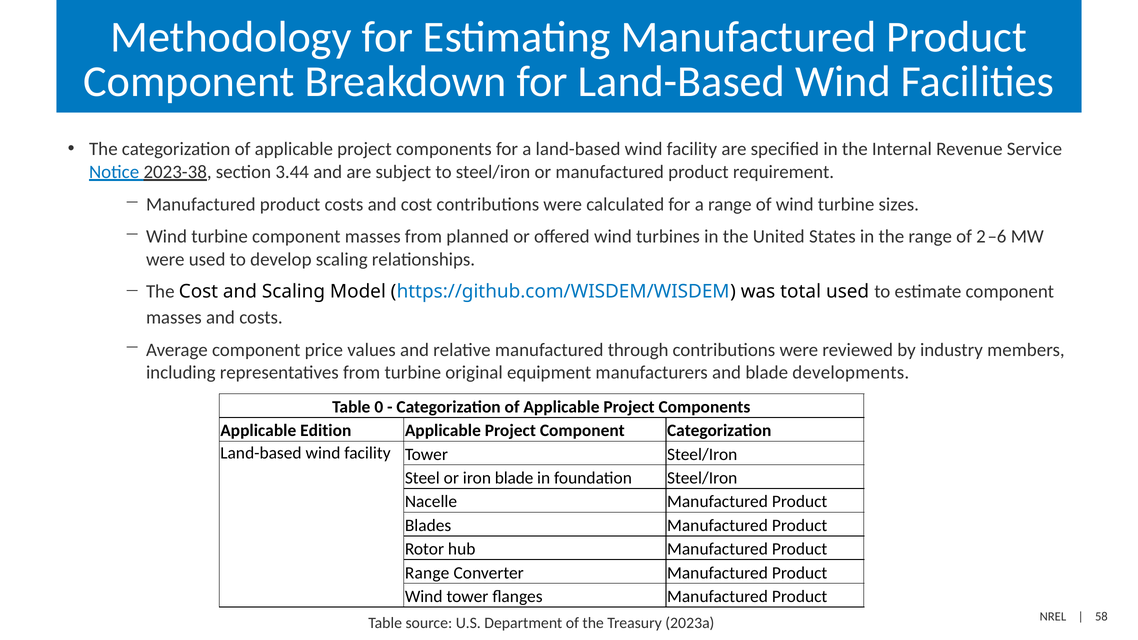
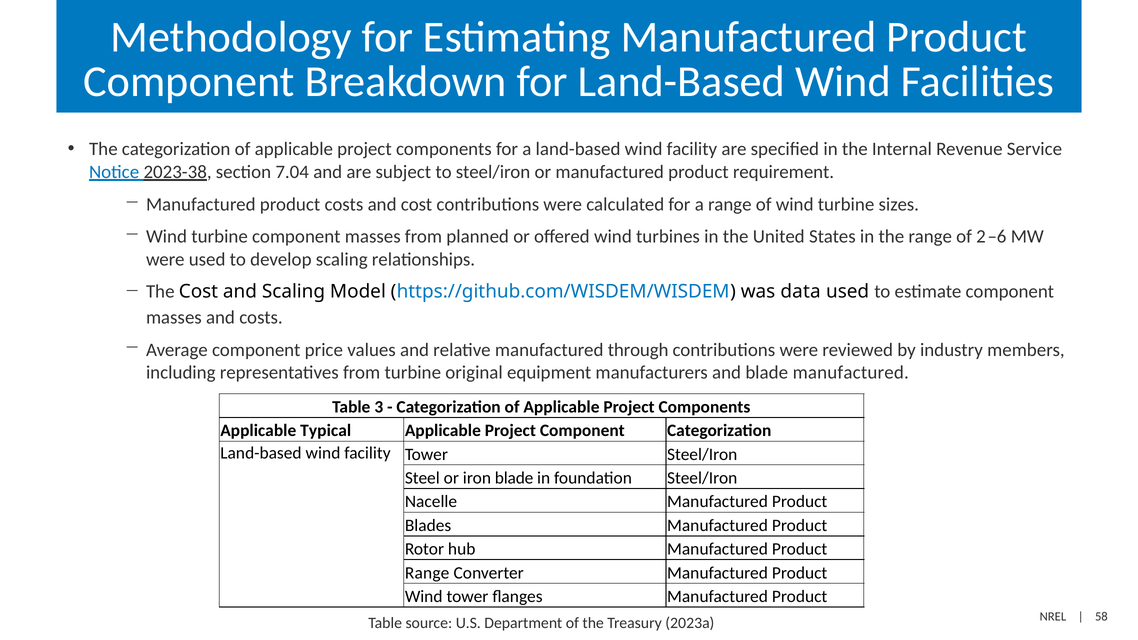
3.44: 3.44 -> 7.04 (292, 172)
total: total -> data (801, 292)
blade developments: developments -> manufactured (851, 373)
0: 0 -> 3 (379, 407)
Edition: Edition -> Typical (326, 431)
